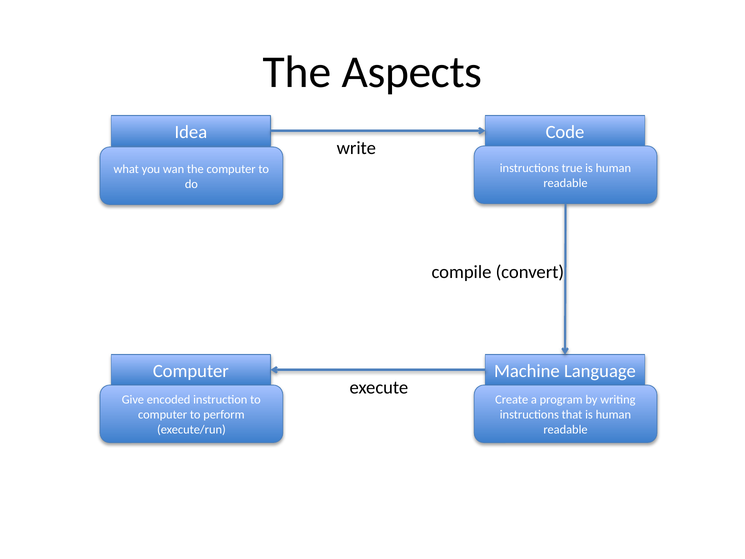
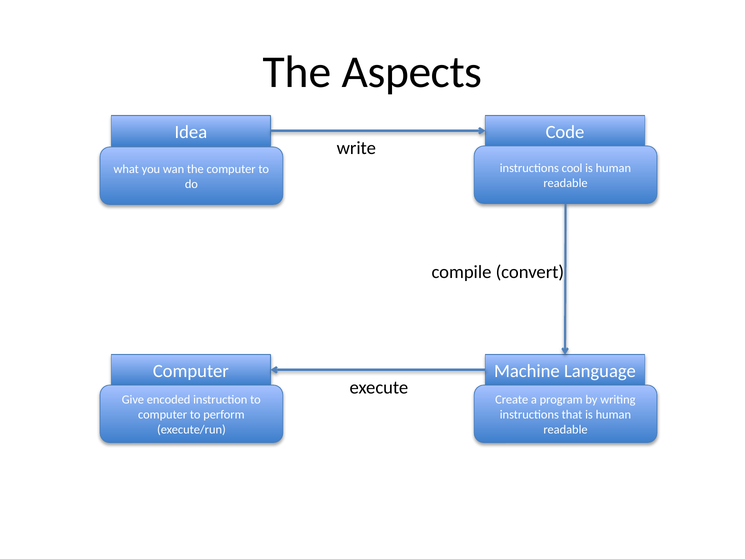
true: true -> cool (572, 168)
